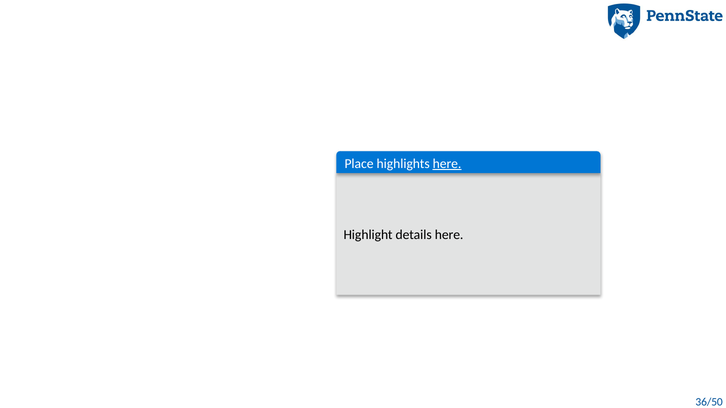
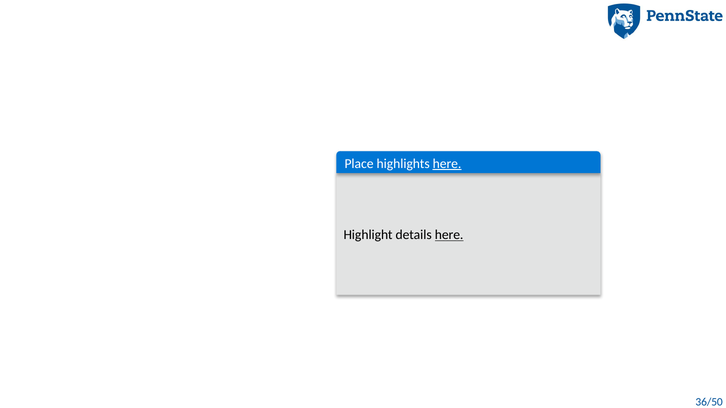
here underline: none -> present (449, 235)
